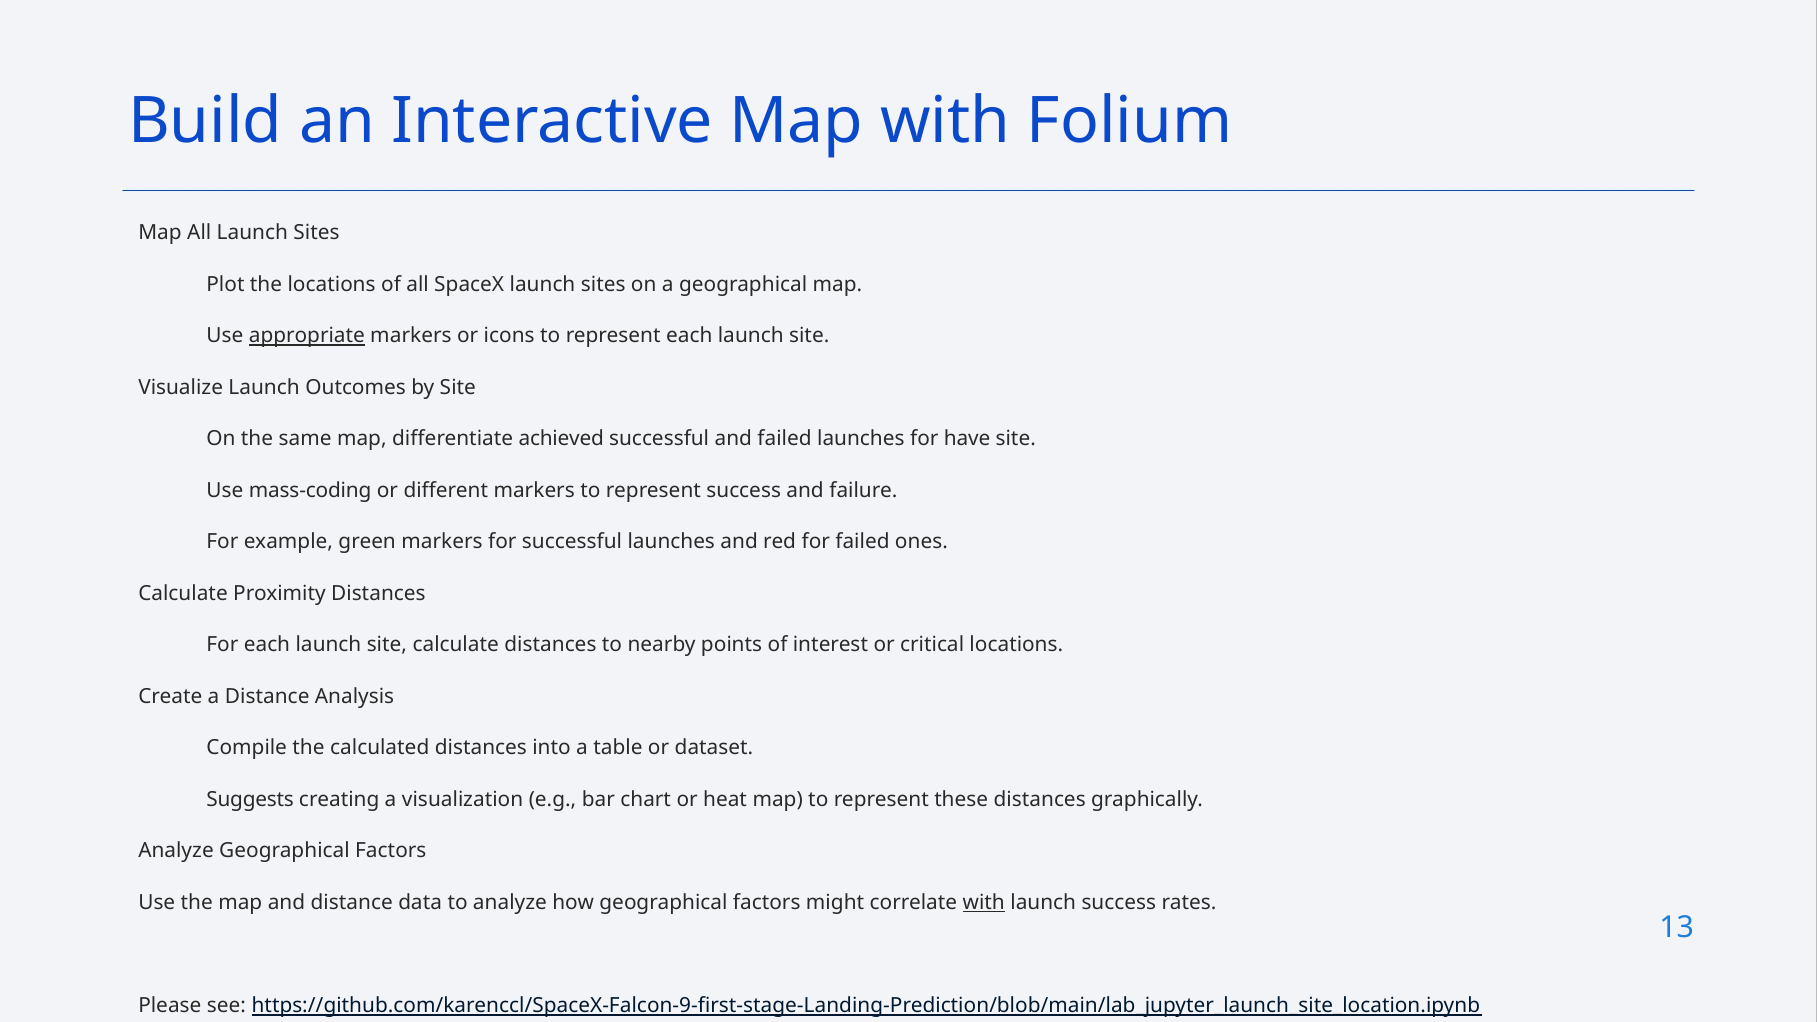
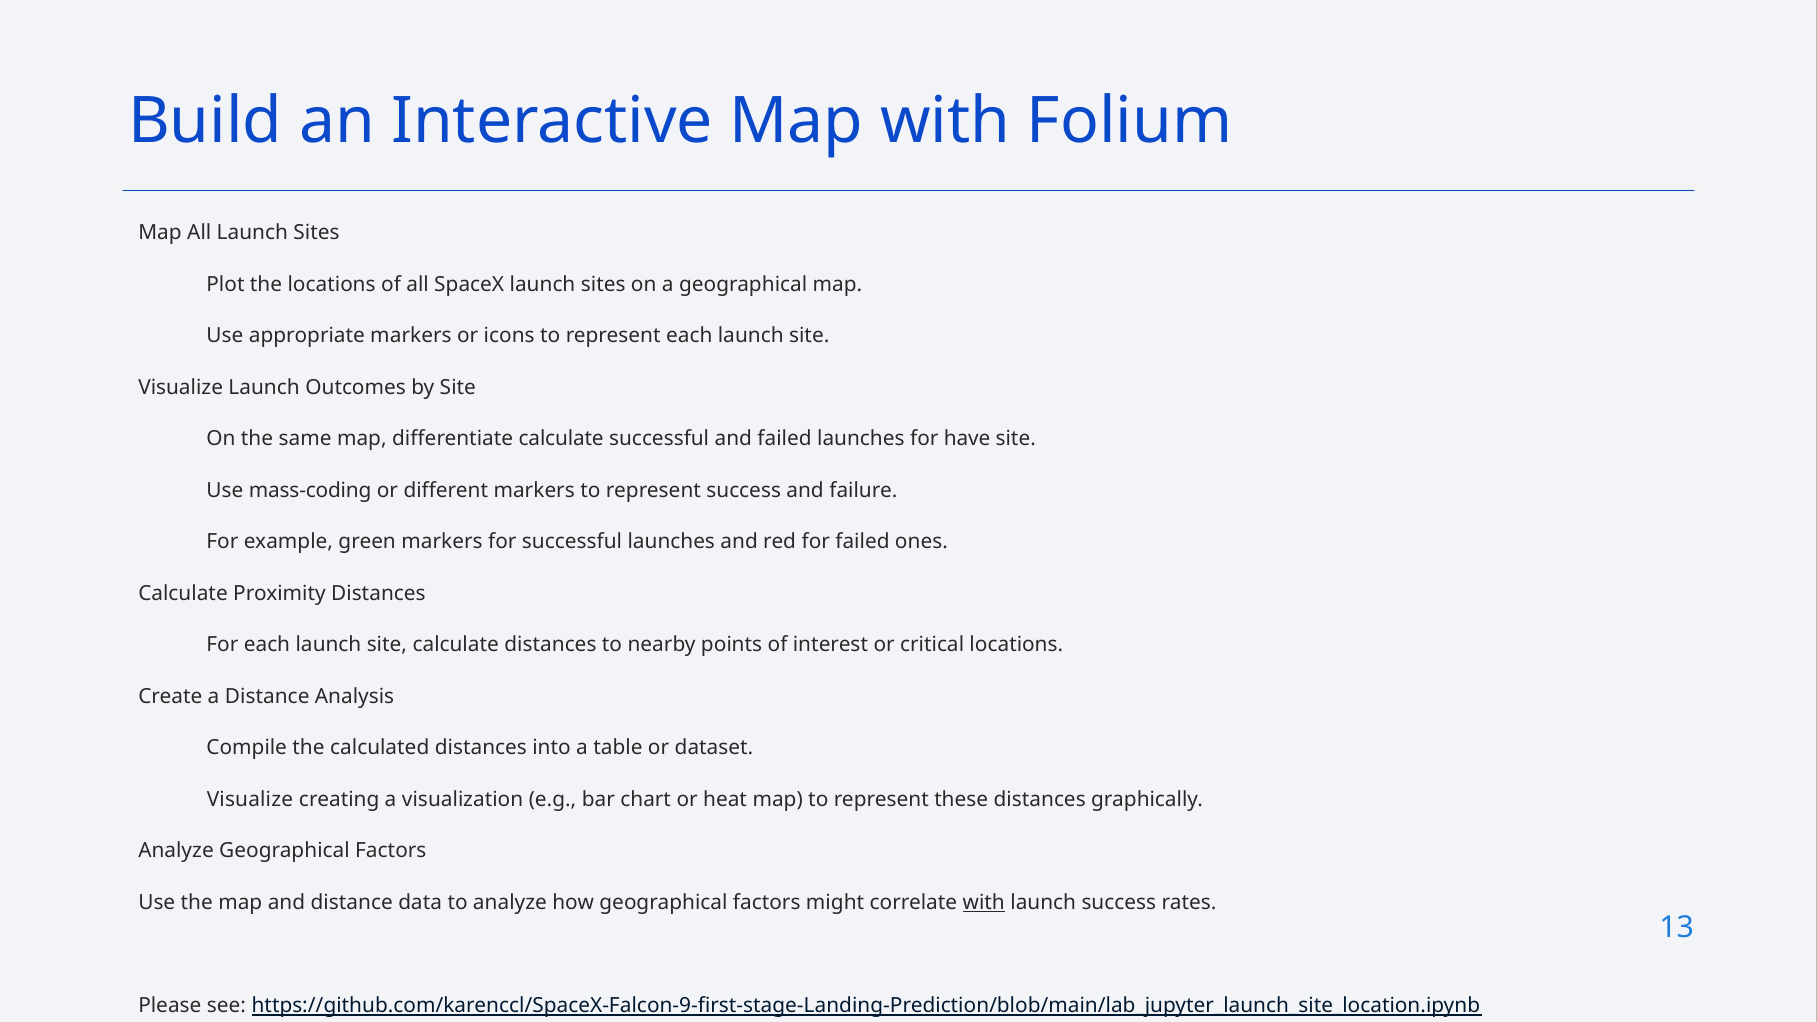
appropriate underline: present -> none (307, 336)
differentiate achieved: achieved -> calculate (561, 439)
Suggests: Suggests -> Visualize (250, 800)
